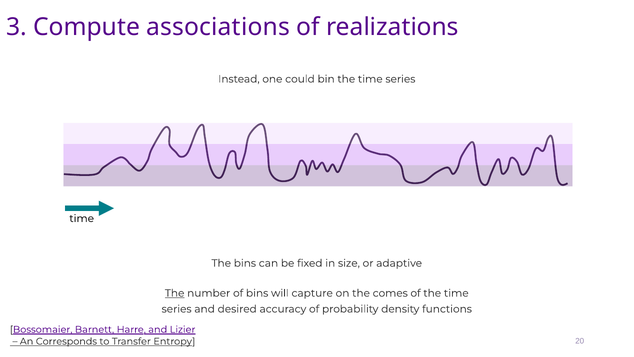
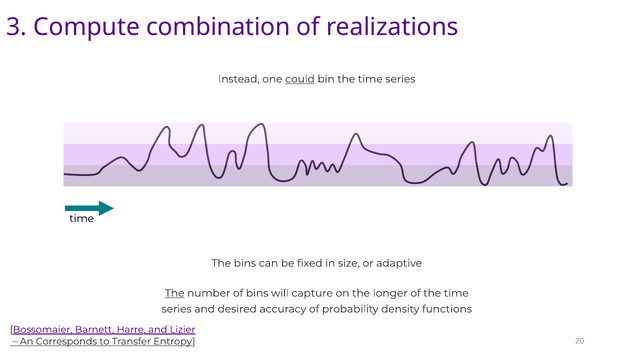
associations: associations -> combination (218, 27)
could underline: none -> present (300, 79)
comes: comes -> longer (390, 293)
